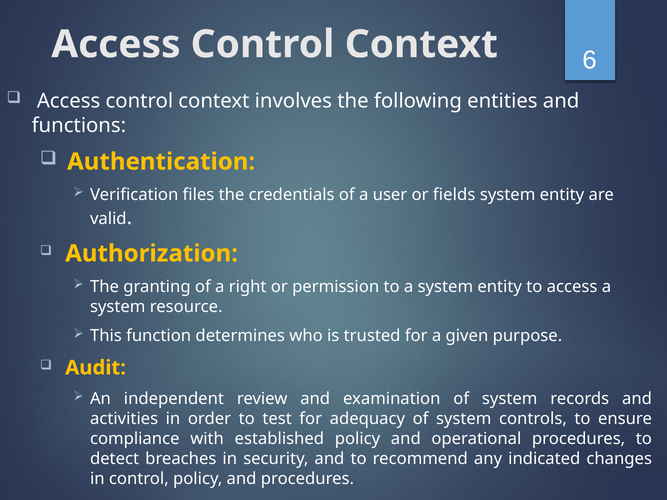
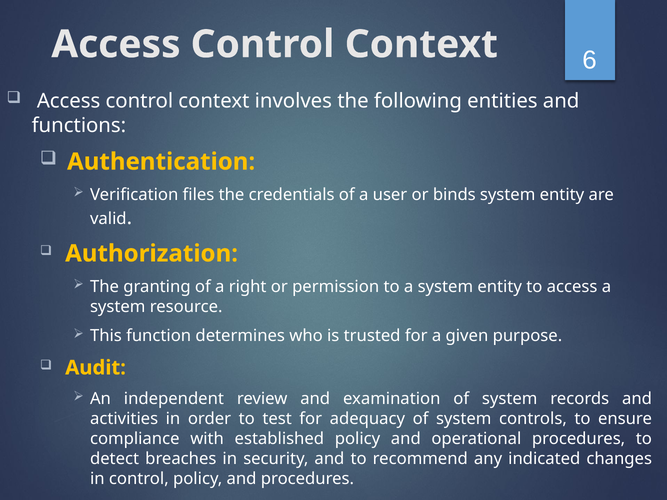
fields: fields -> binds (454, 195)
